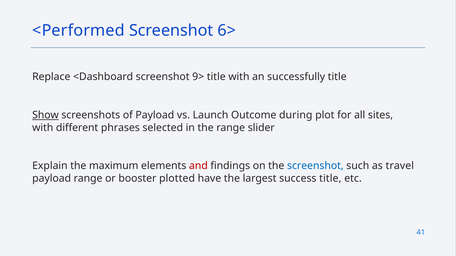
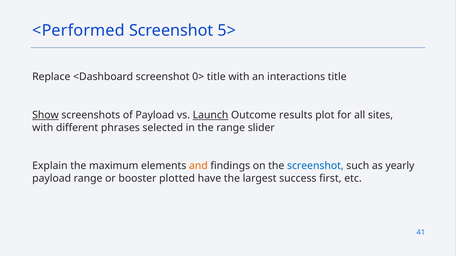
6>: 6> -> 5> (227, 30)
9>: 9> -> 0> (198, 77)
successfully: successfully -> interactions (296, 77)
Launch underline: none -> present (211, 115)
during: during -> results (296, 115)
and colour: red -> orange (198, 166)
travel: travel -> yearly (400, 166)
success title: title -> first (330, 179)
